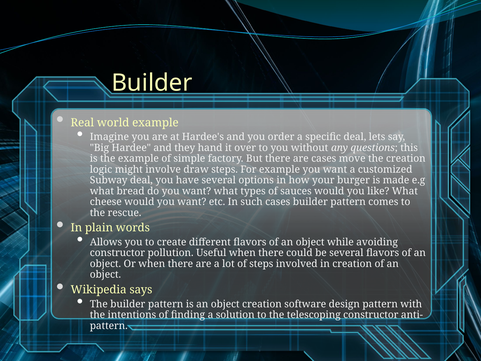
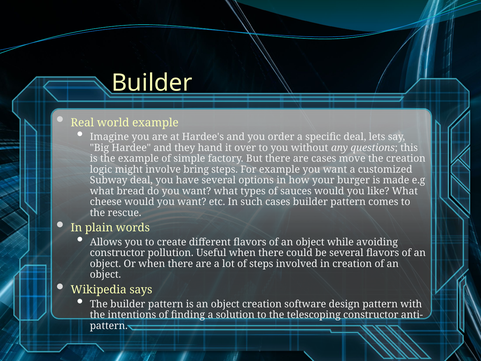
draw: draw -> bring (196, 169)
